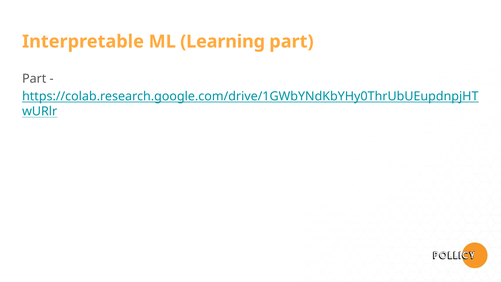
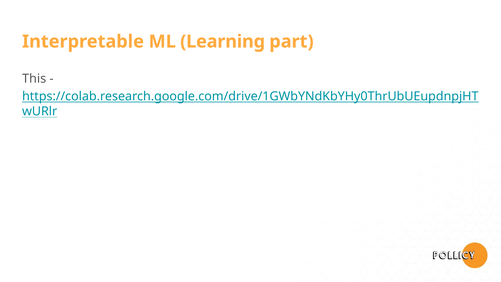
Part: Part -> This (34, 79)
